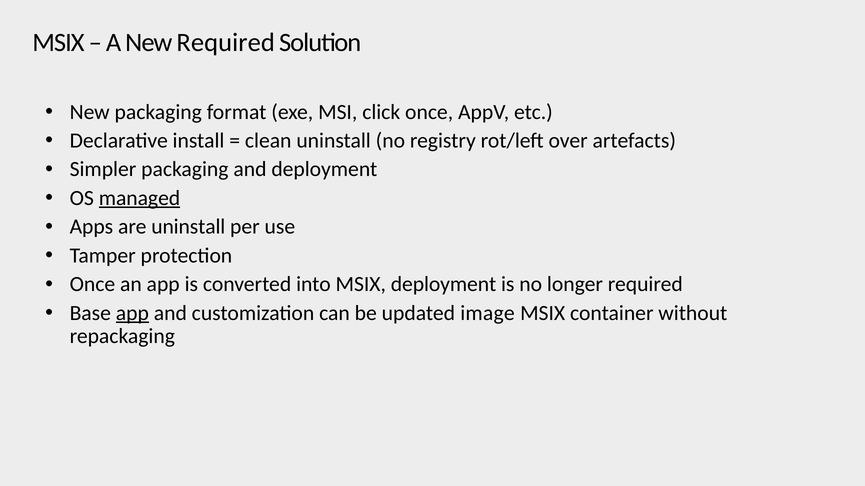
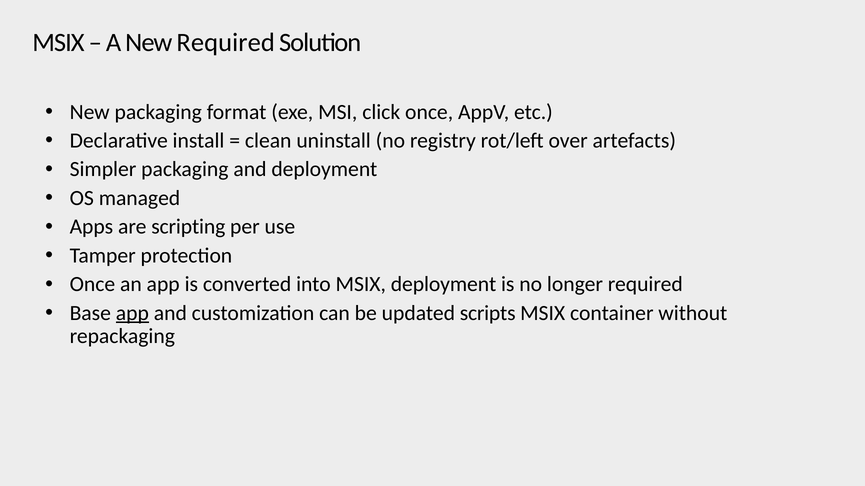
managed underline: present -> none (139, 198)
are uninstall: uninstall -> scripting (188, 227)
image: image -> scripts (488, 313)
